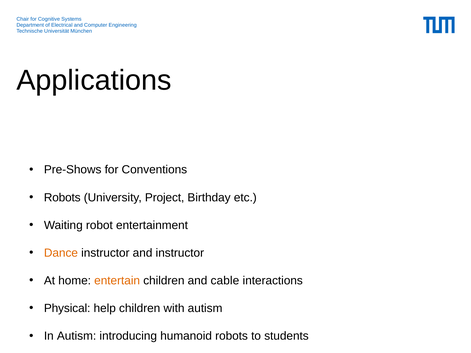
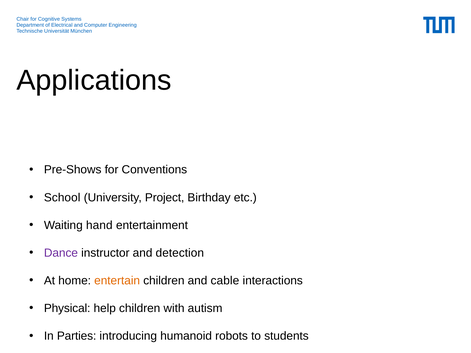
Robots: Robots -> School (62, 198)
robot: robot -> hand (99, 225)
Dance colour: orange -> purple (61, 253)
and instructor: instructor -> detection (180, 253)
In Autism: Autism -> Parties (77, 336)
